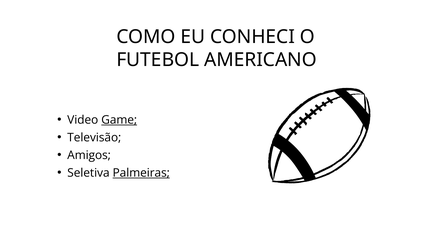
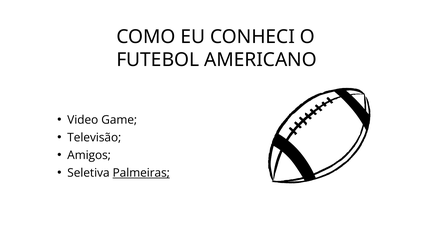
Game underline: present -> none (119, 120)
